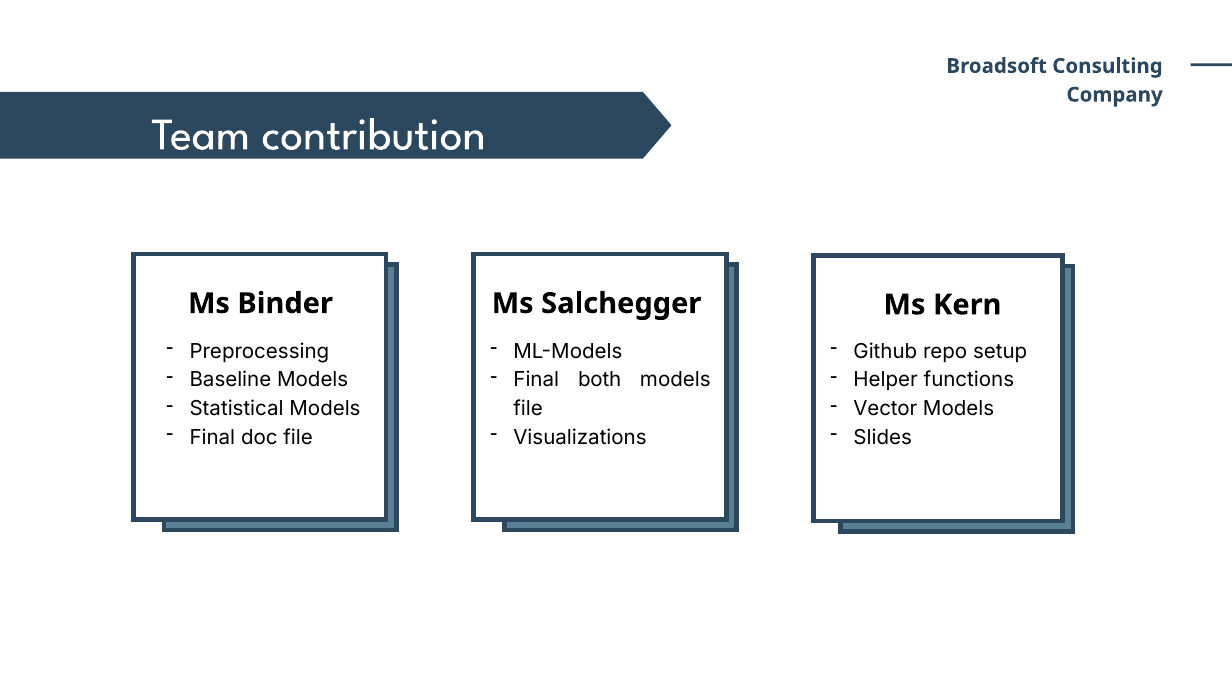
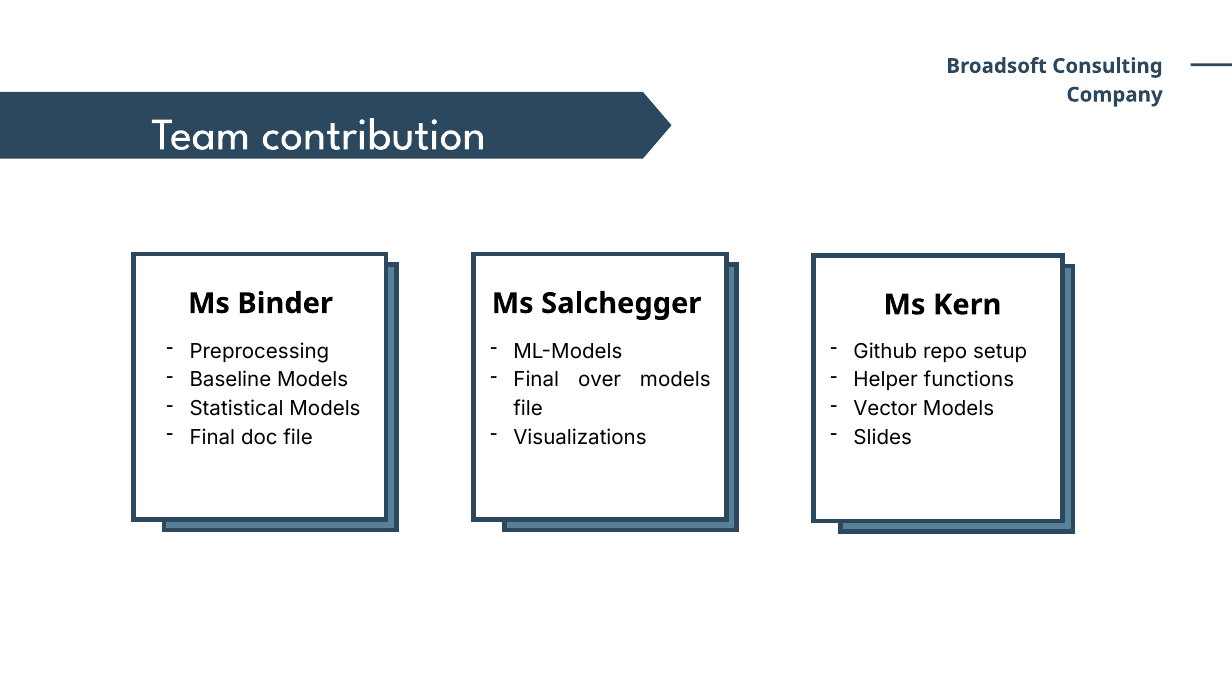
both: both -> over (600, 380)
